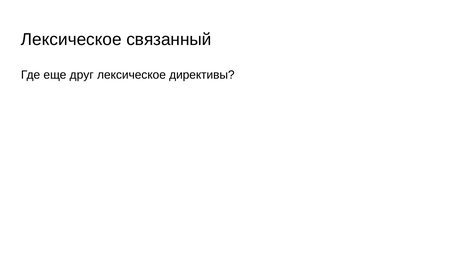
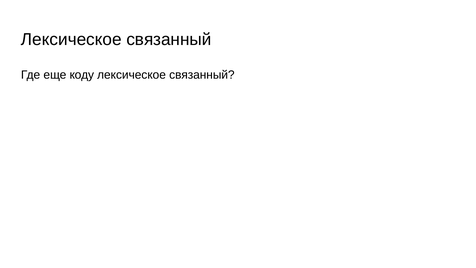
друг: друг -> коду (82, 75)
директивы: директивы -> связанный (202, 75)
